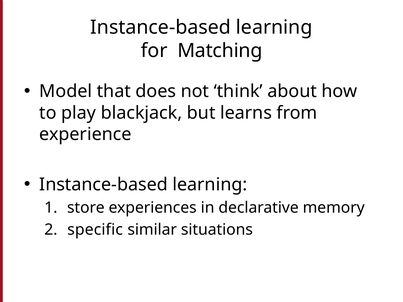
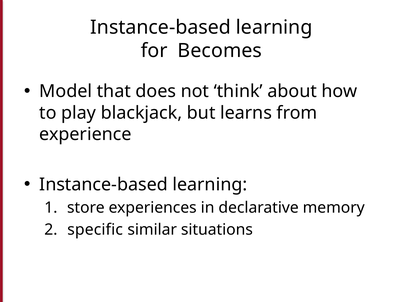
Matching: Matching -> Becomes (220, 51)
